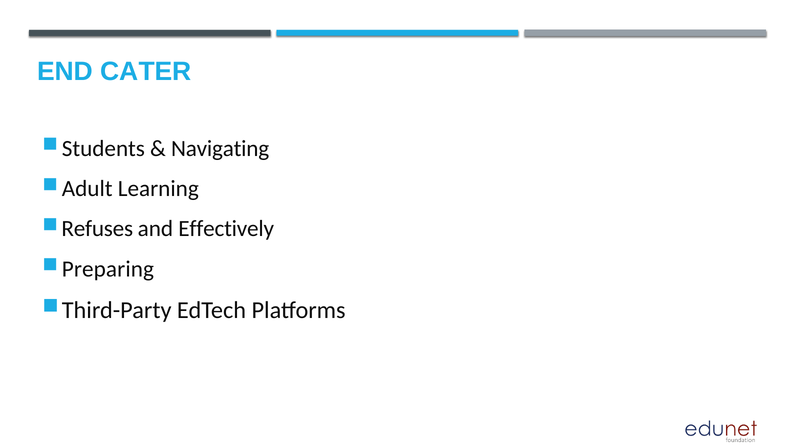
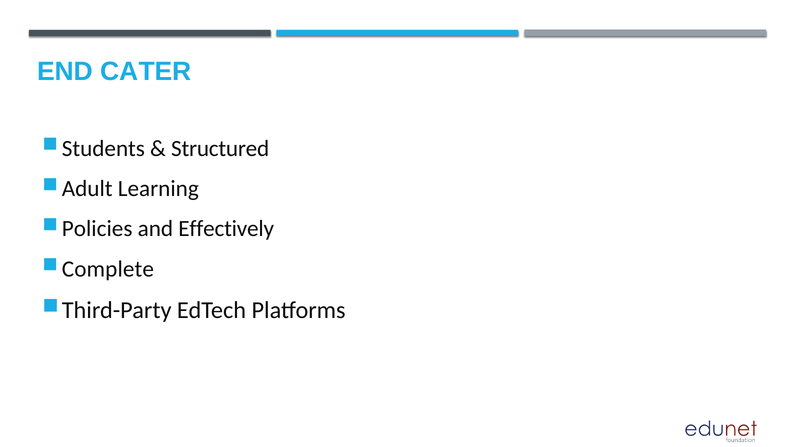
Navigating: Navigating -> Structured (220, 148)
Refuses: Refuses -> Policies (97, 229)
Preparing: Preparing -> Complete (108, 269)
